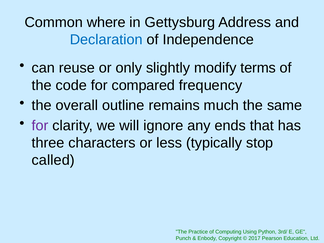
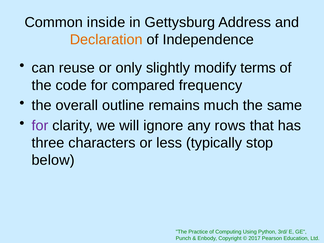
where: where -> inside (106, 22)
Declaration colour: blue -> orange (106, 40)
ends: ends -> rows (230, 126)
called: called -> below (53, 160)
